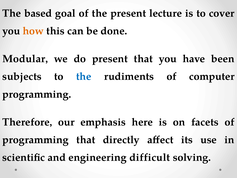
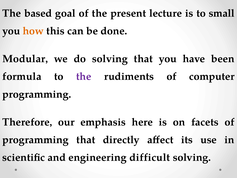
cover: cover -> small (222, 13)
do present: present -> solving (110, 59)
subjects: subjects -> formula (22, 76)
the colour: blue -> purple (84, 76)
